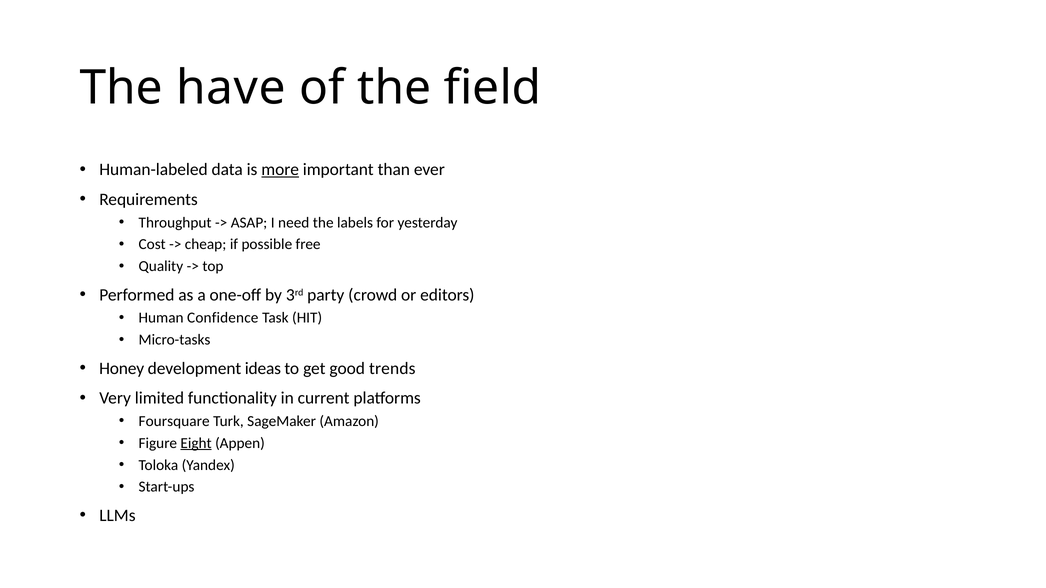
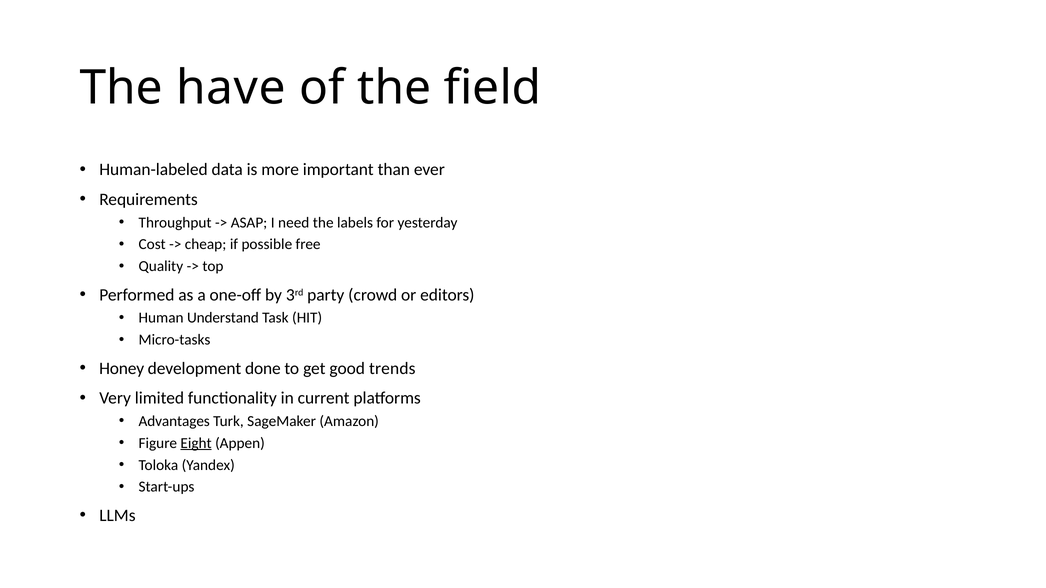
more underline: present -> none (280, 170)
Confidence: Confidence -> Understand (223, 318)
ideas: ideas -> done (263, 369)
Foursquare: Foursquare -> Advantages (174, 421)
